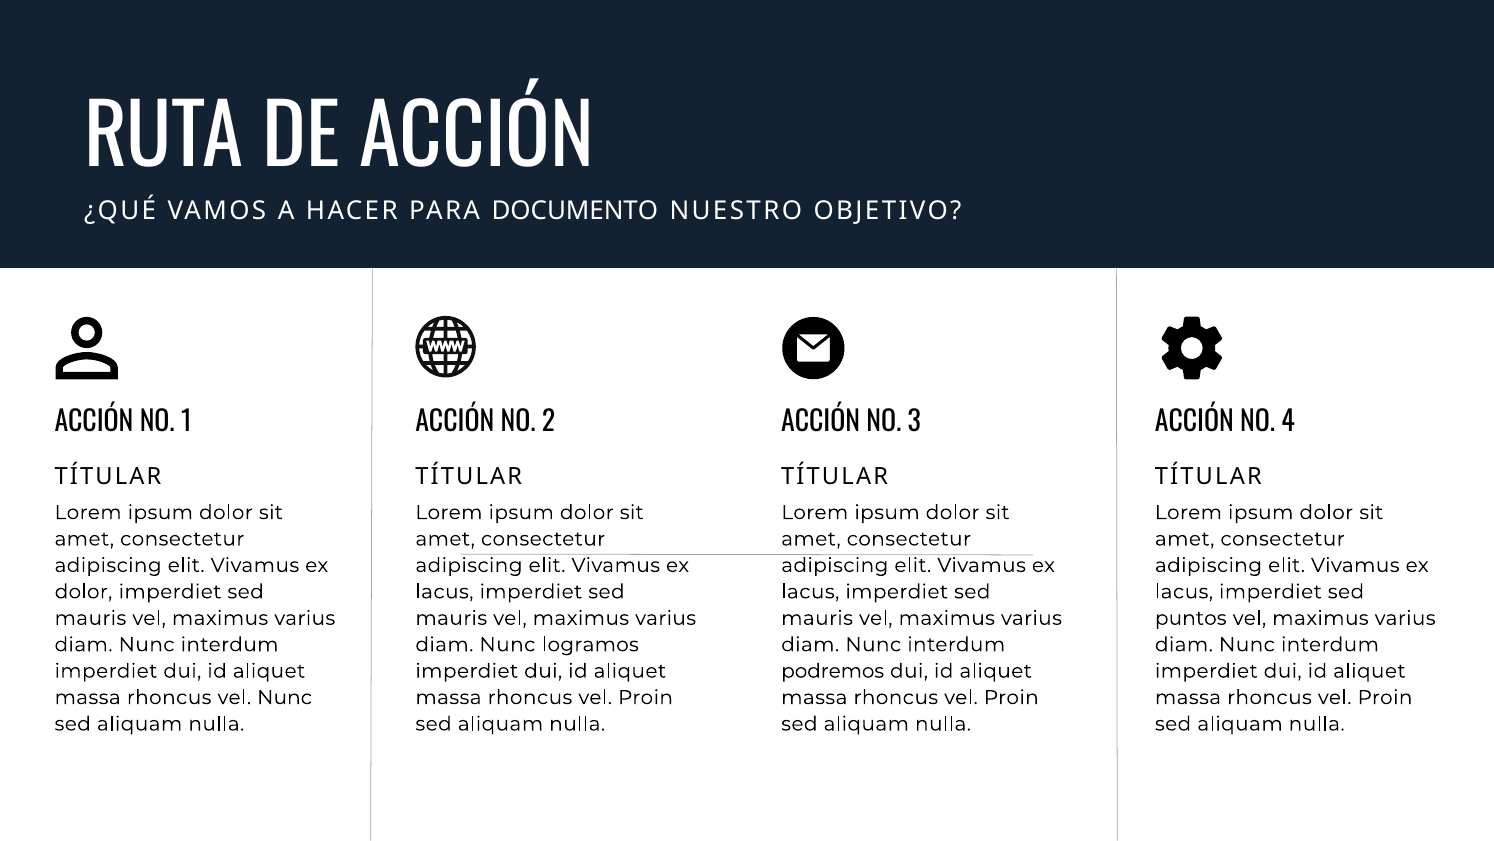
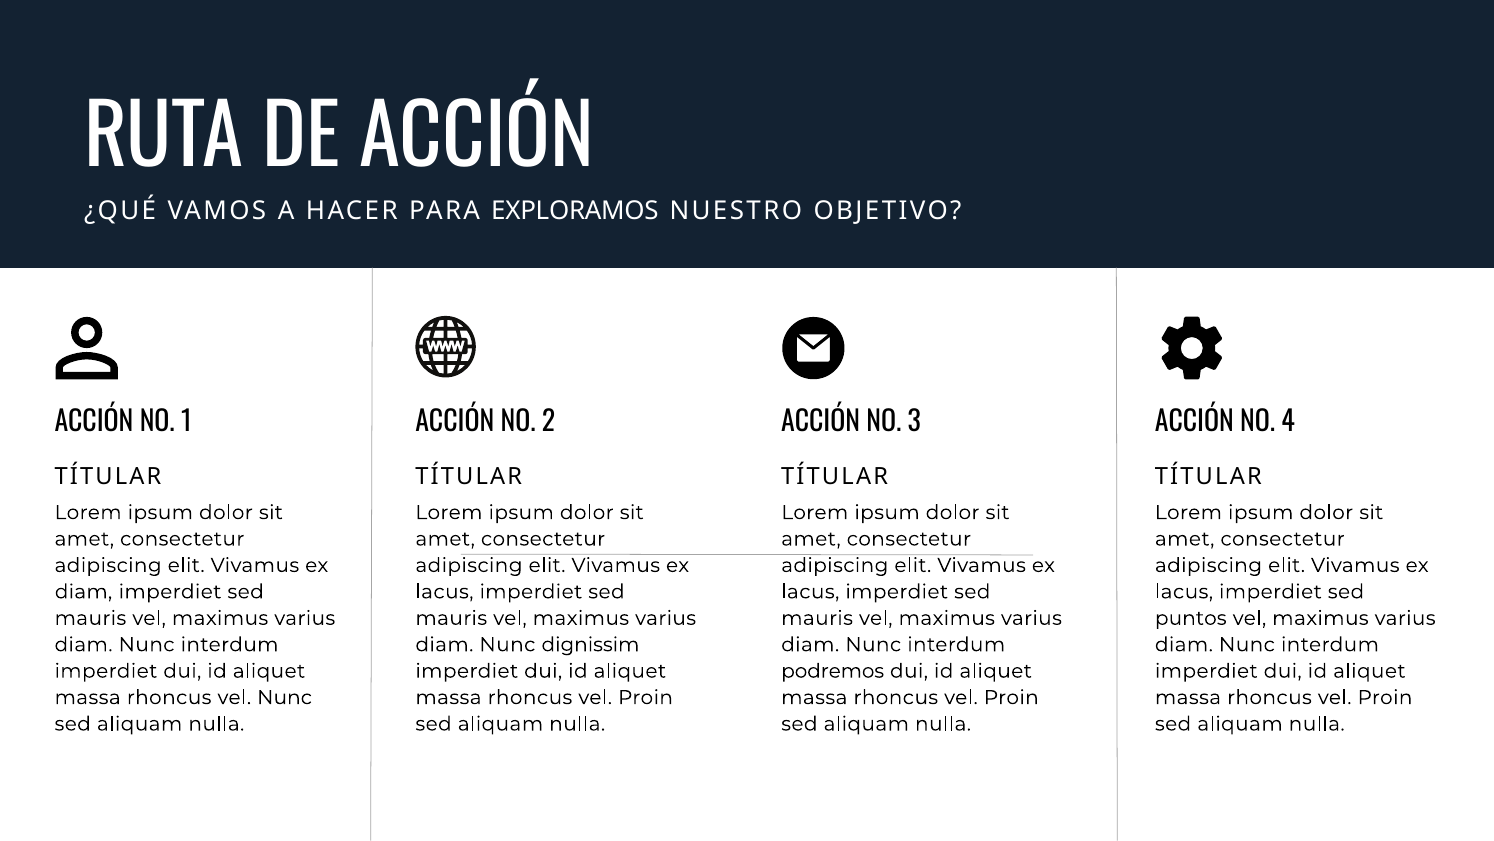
DOCUMENTO: DOCUMENTO -> EXPLORAMOS (575, 211)
dolor: dolor -> diam (84, 591)
logramos: logramos -> dignissim (590, 644)
